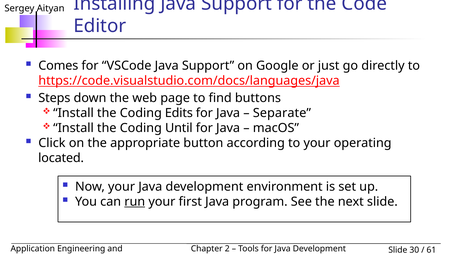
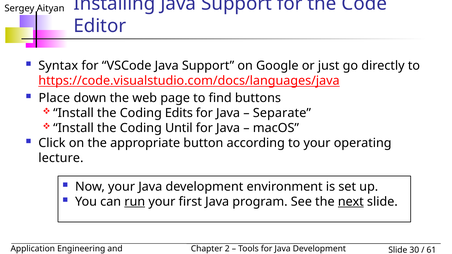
Comes: Comes -> Syntax (58, 66)
Steps: Steps -> Place (54, 98)
located: located -> lecture (61, 158)
next underline: none -> present (351, 202)
